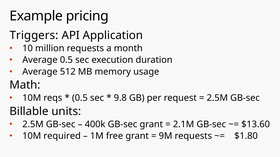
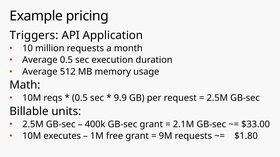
9.8: 9.8 -> 9.9 (120, 98)
$13.60: $13.60 -> $33.00 (256, 125)
required: required -> executes (62, 136)
